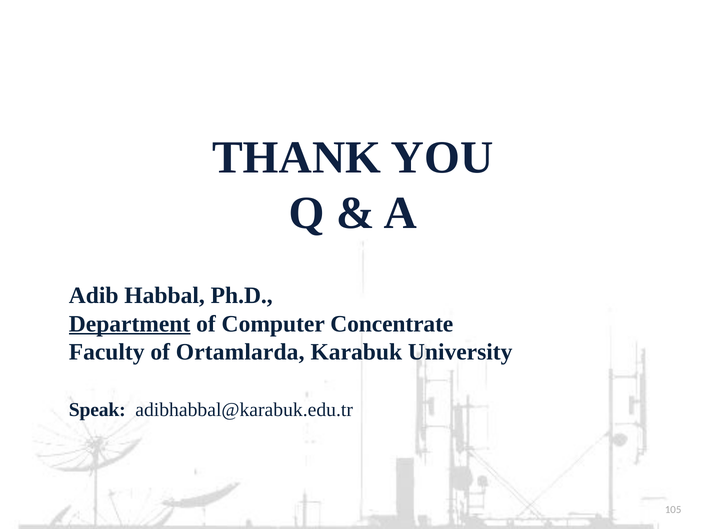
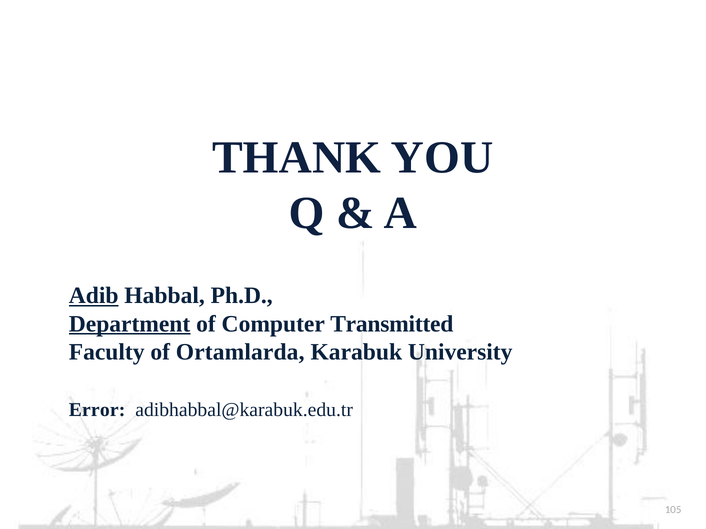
Adib underline: none -> present (94, 296)
Concentrate: Concentrate -> Transmitted (392, 324)
Speak: Speak -> Error (97, 410)
